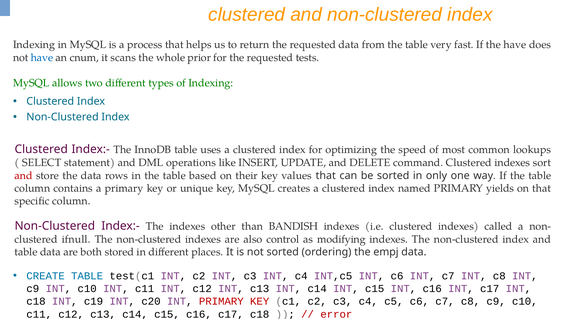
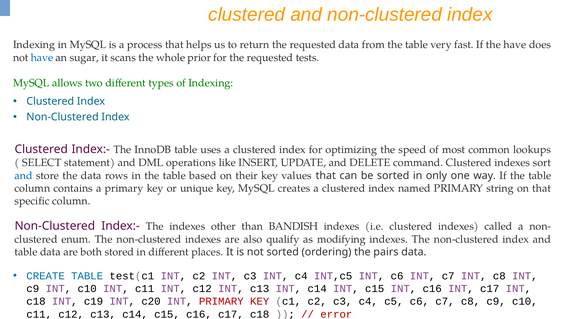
cnum: cnum -> sugar (84, 58)
and colour: red -> blue (24, 176)
yields: yields -> string (500, 189)
ifnull: ifnull -> enum (76, 240)
control: control -> qualify (283, 240)
empj: empj -> pairs (386, 252)
